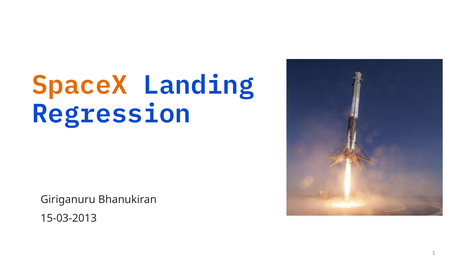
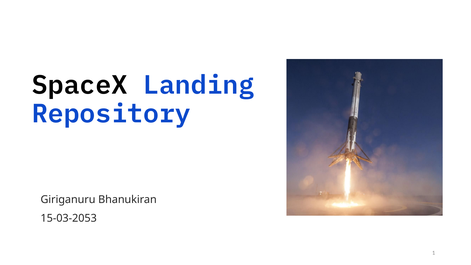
SpaceX colour: orange -> black (80, 85)
Regression: Regression -> Repository (111, 114)
15-03-2013: 15-03-2013 -> 15-03-2053 (69, 218)
